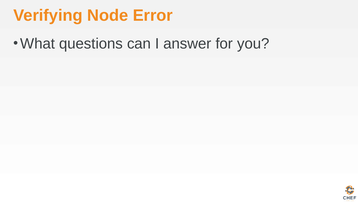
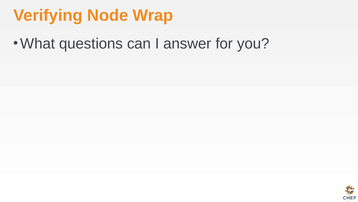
Error: Error -> Wrap (153, 15)
